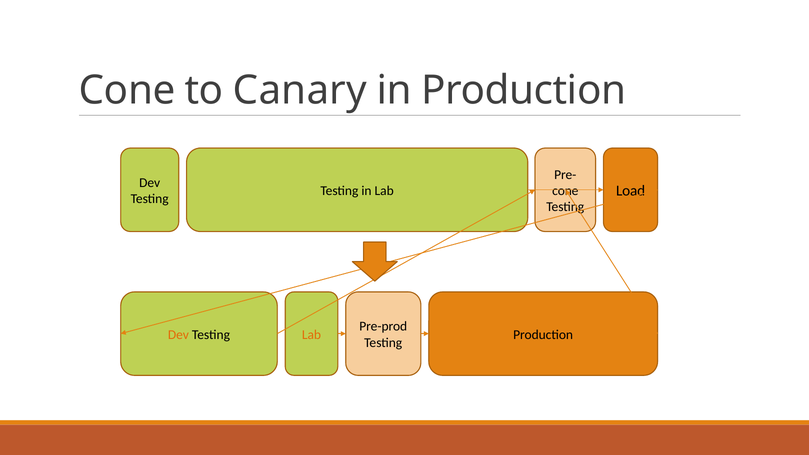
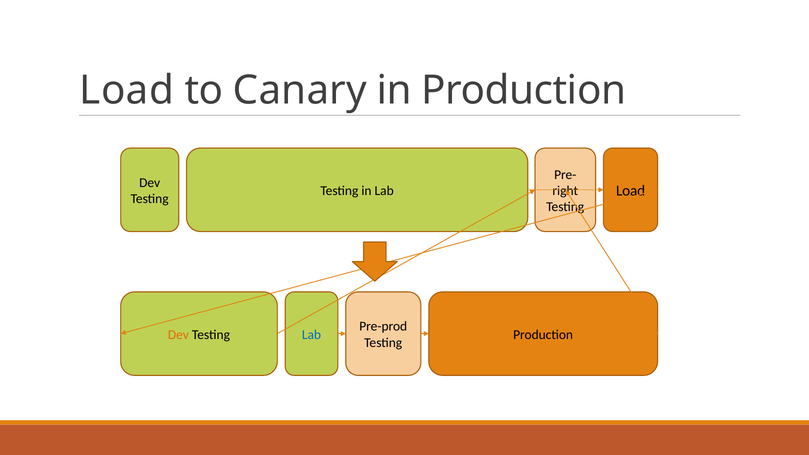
Cone: Cone -> Load (127, 91)
cone: cone -> right (565, 191)
Lab colour: orange -> blue (311, 335)
